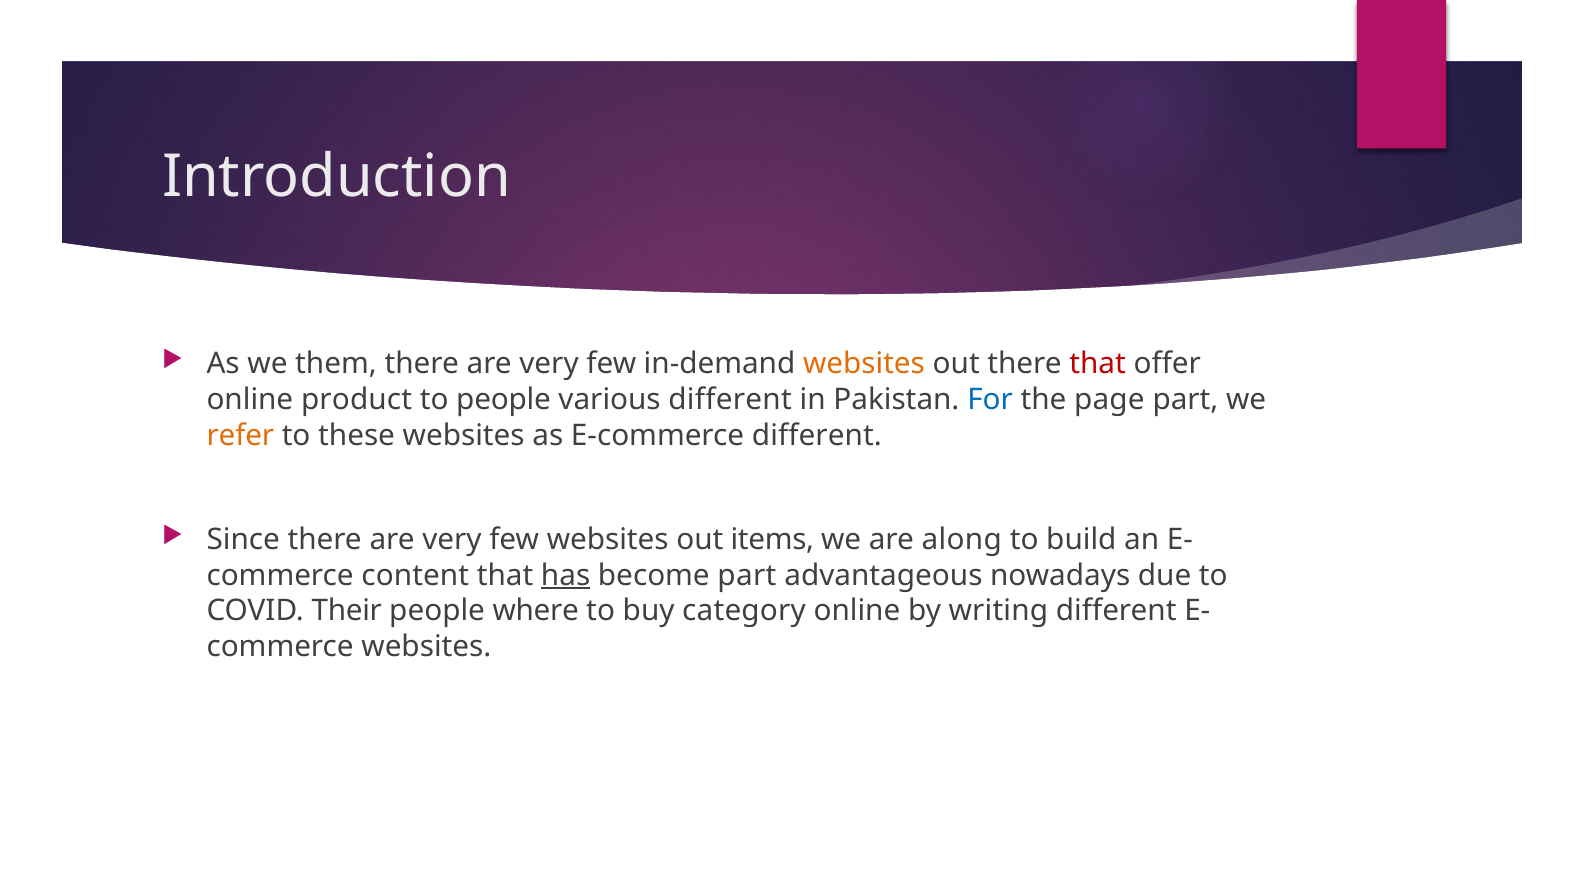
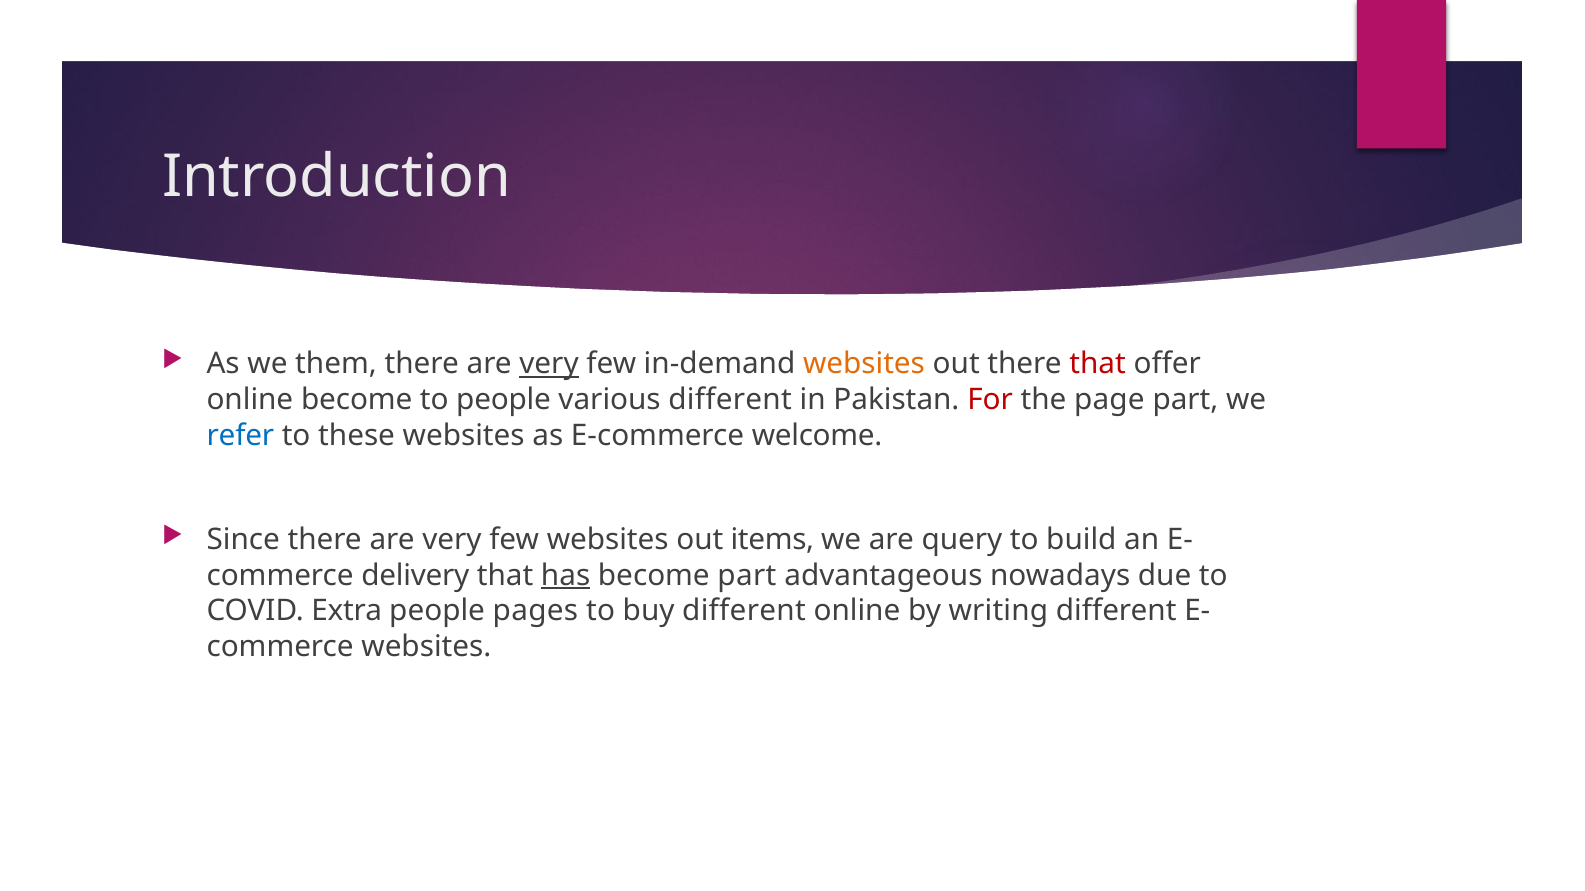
very underline: none -> present (549, 364)
online product: product -> become (357, 400)
For colour: blue -> red (990, 400)
refer colour: orange -> blue (240, 436)
E-commerce different: different -> welcome (817, 436)
along: along -> query (962, 540)
content: content -> delivery (415, 576)
Their: Their -> Extra (347, 611)
where: where -> pages (535, 611)
buy category: category -> different (744, 611)
